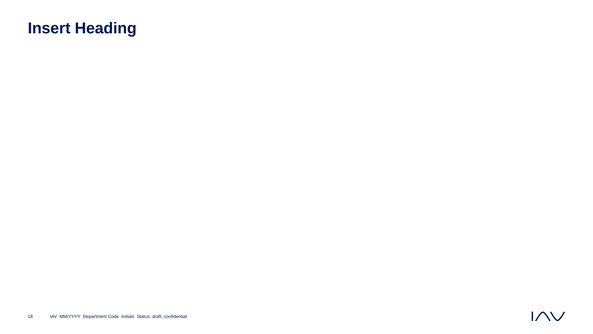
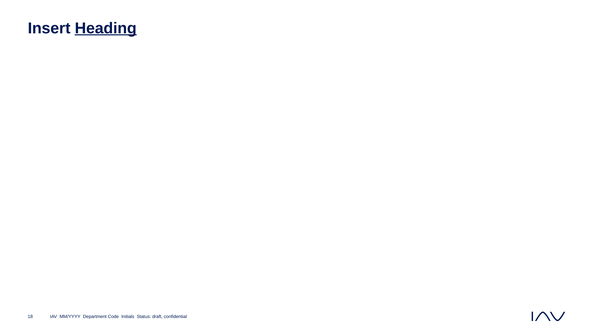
Heading underline: none -> present (106, 28)
